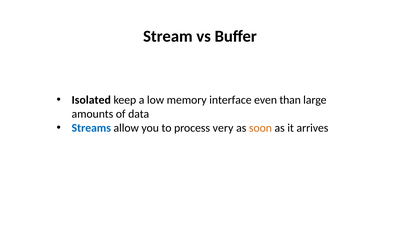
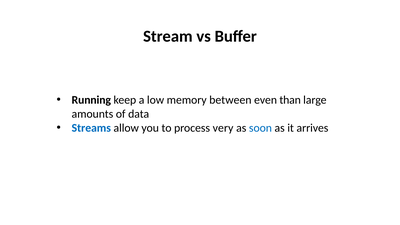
Isolated: Isolated -> Running (91, 100)
interface: interface -> between (230, 100)
soon colour: orange -> blue (260, 128)
